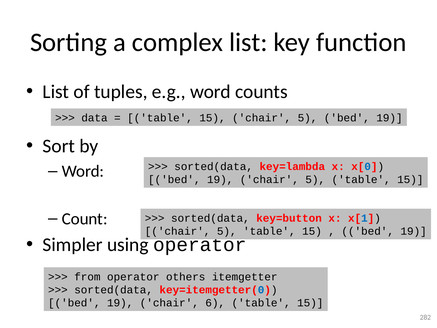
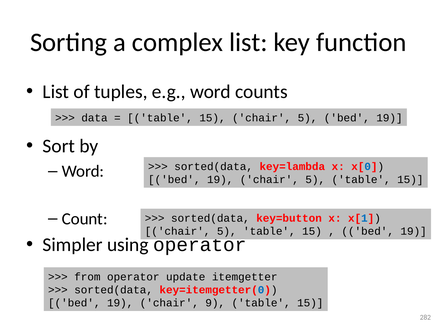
others: others -> update (186, 277)
6: 6 -> 9 (215, 303)
